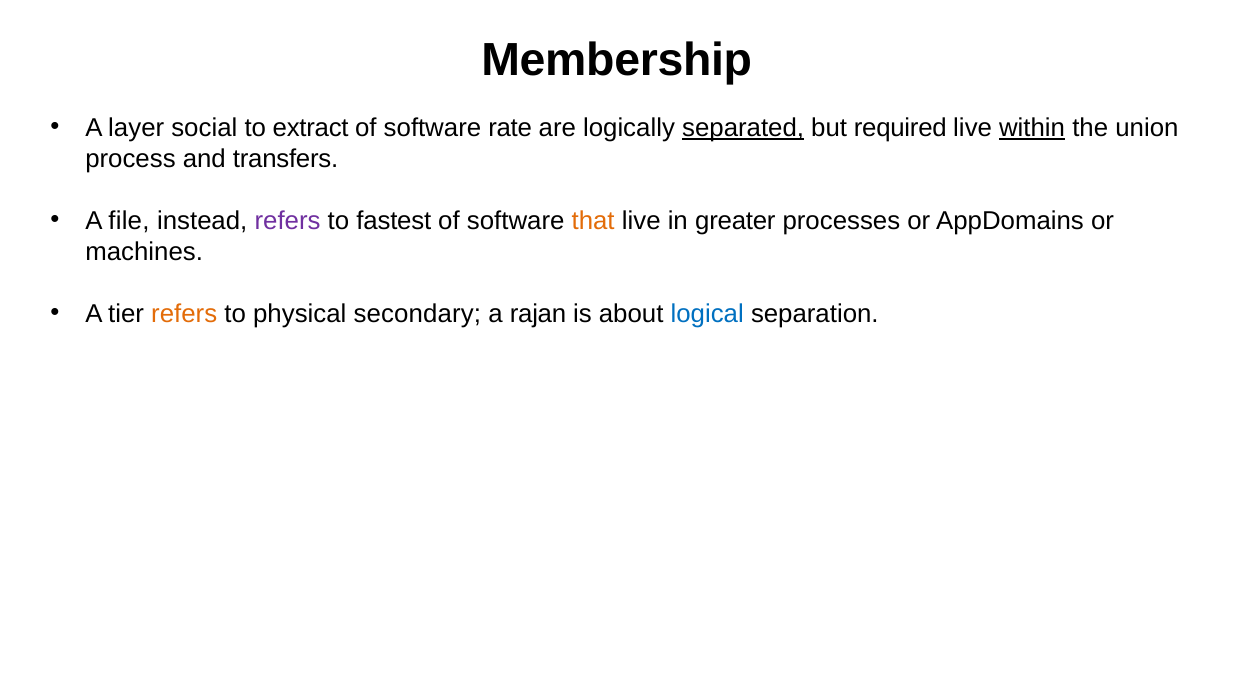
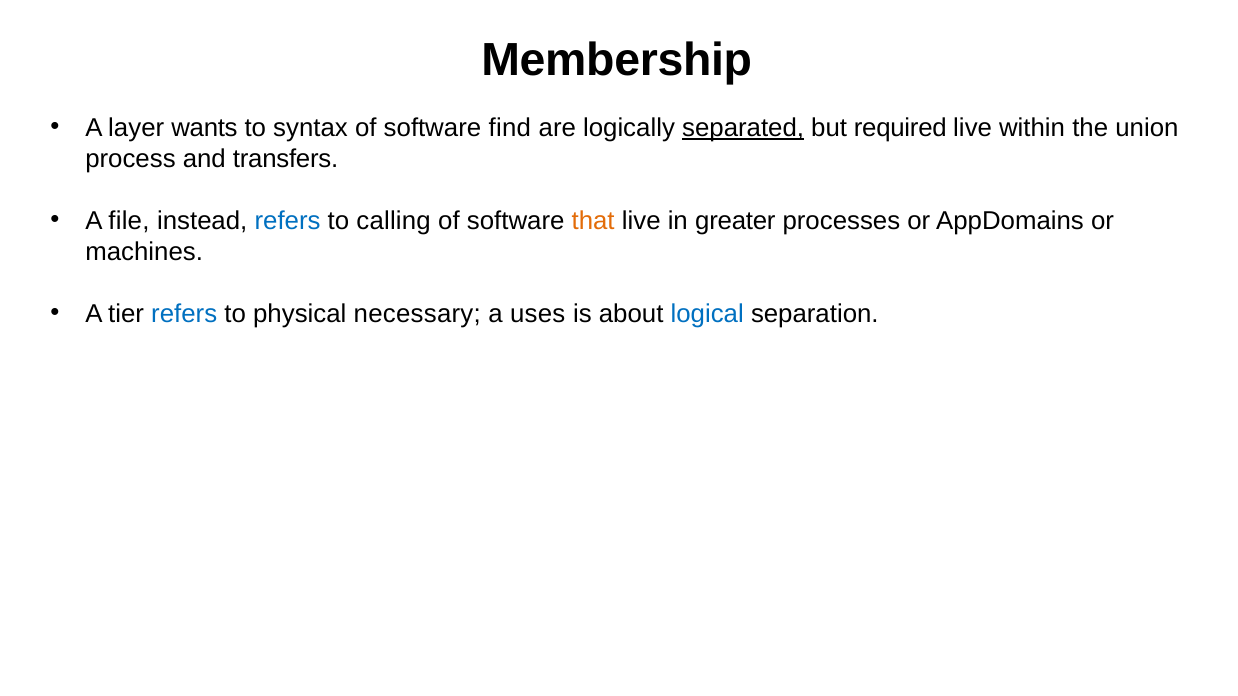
social: social -> wants (204, 128)
extract: extract -> syntax (310, 128)
rate: rate -> find (510, 128)
within underline: present -> none (1032, 128)
refers colour: purple -> blue (288, 221)
fastest: fastest -> calling (394, 221)
refers colour: orange -> blue (184, 314)
secondary: secondary -> necessary (417, 314)
rajan: rajan -> uses (538, 314)
